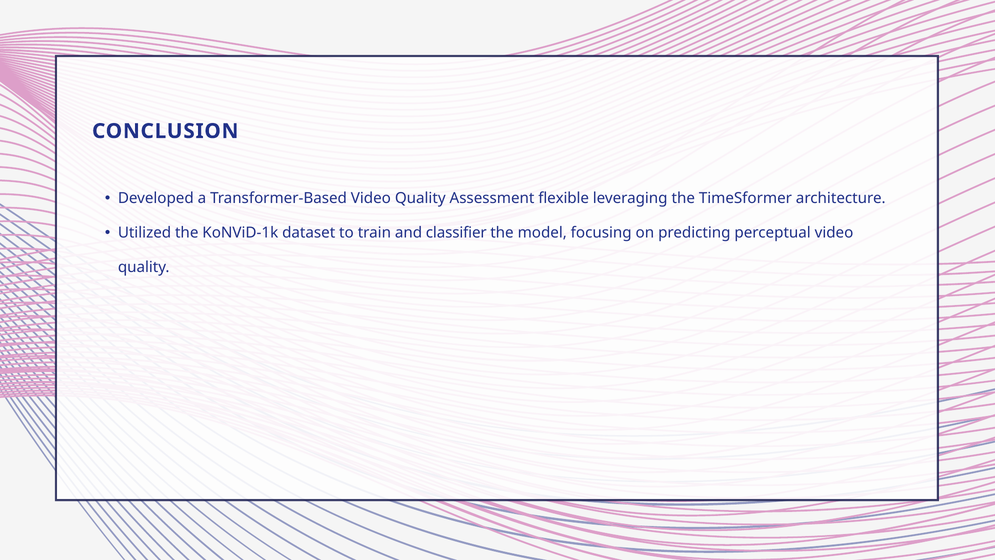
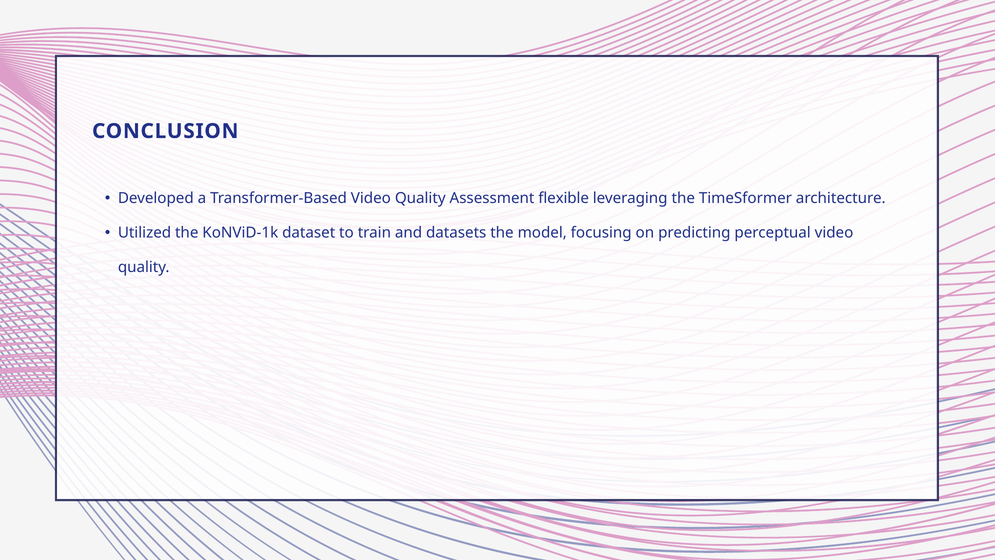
classifier: classifier -> datasets (456, 233)
